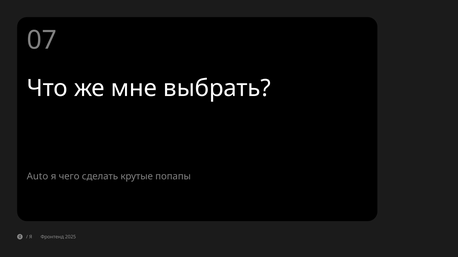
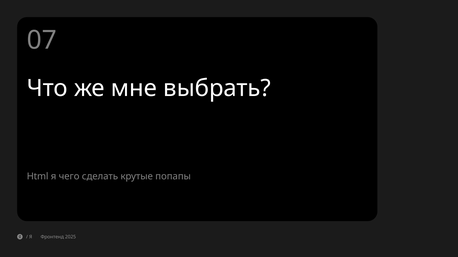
Auto: Auto -> Html (38, 177)
